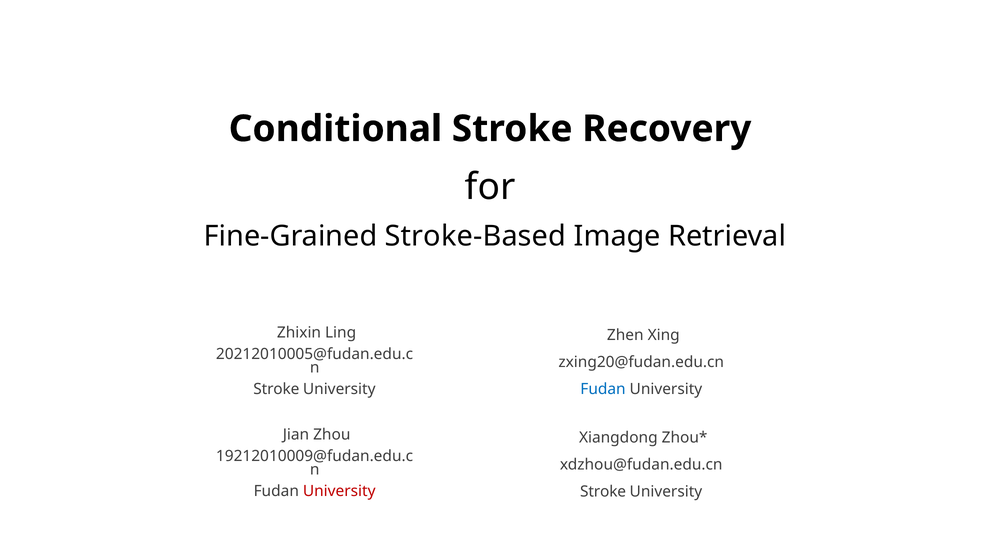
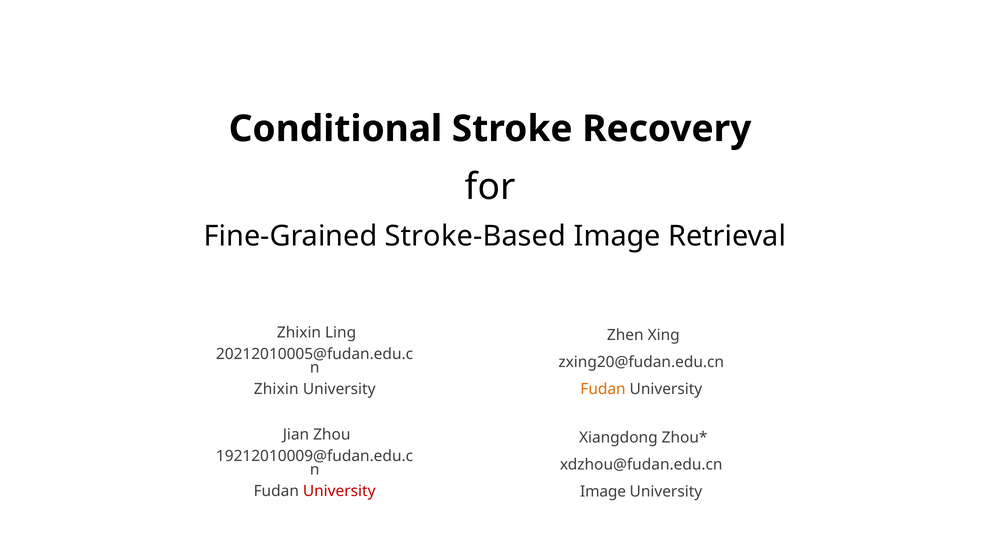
Stroke: Stroke -> Zhixin (276, 389)
Fudan colour: blue -> orange (603, 389)
Stroke: Stroke -> Image (603, 491)
